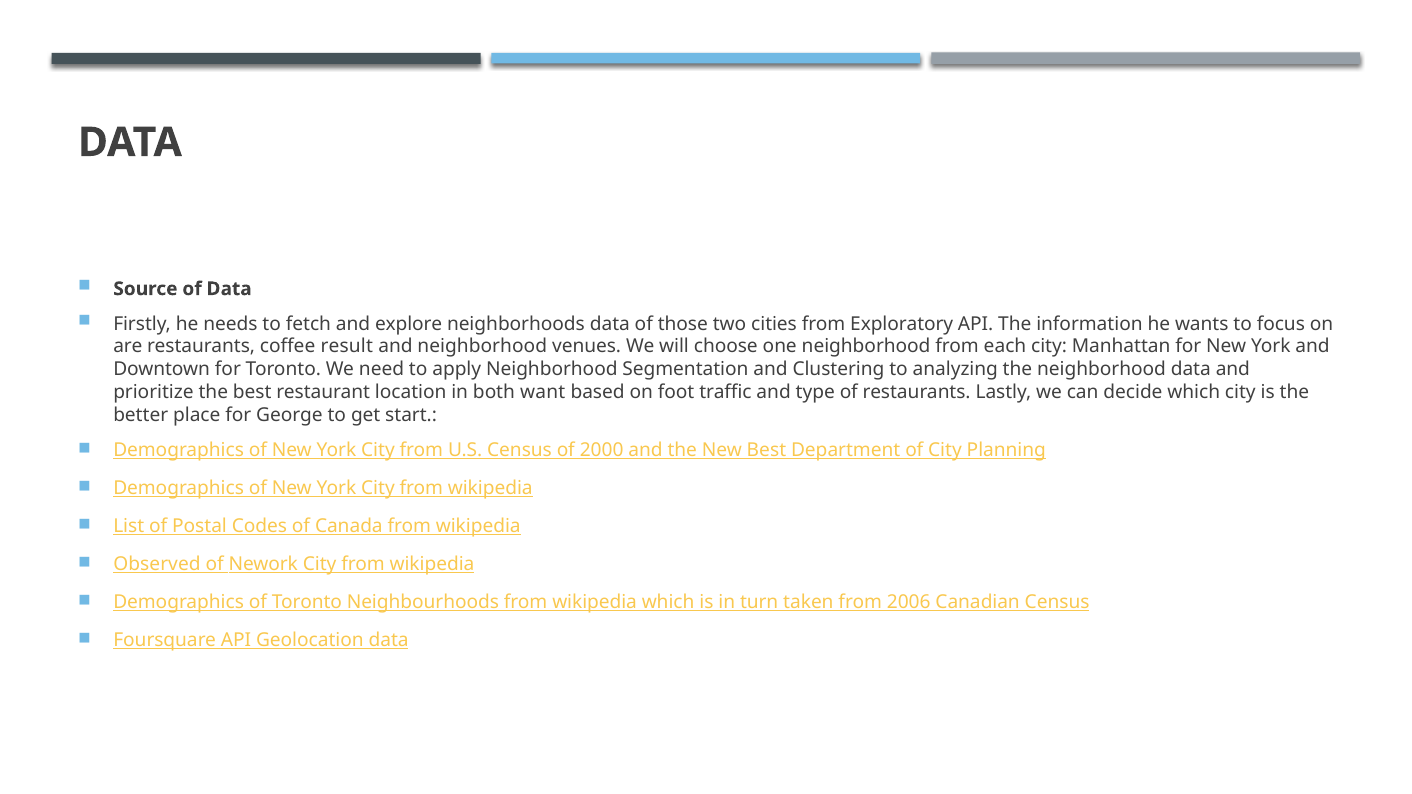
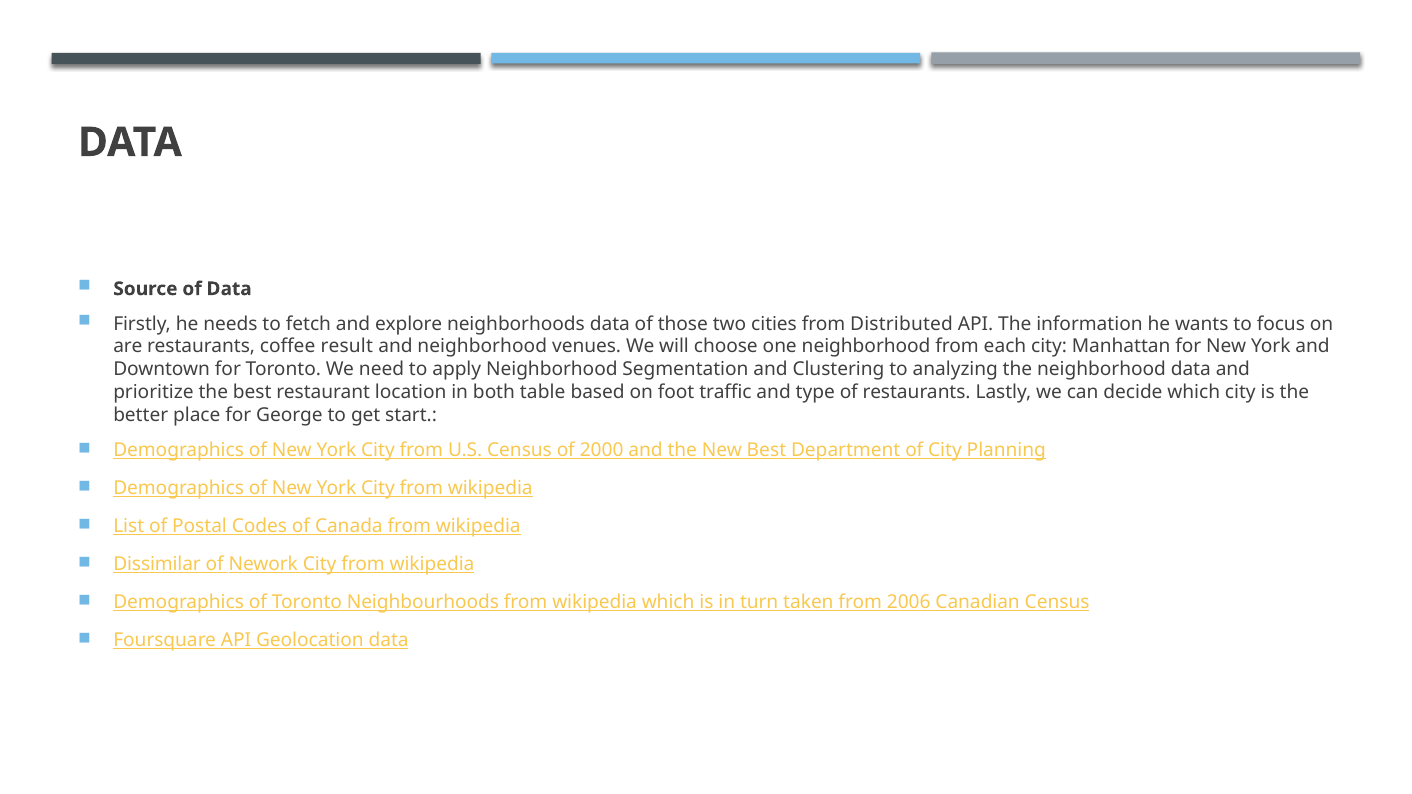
Exploratory: Exploratory -> Distributed (902, 324)
want: want -> table (543, 392)
Observed: Observed -> Dissimilar (157, 564)
